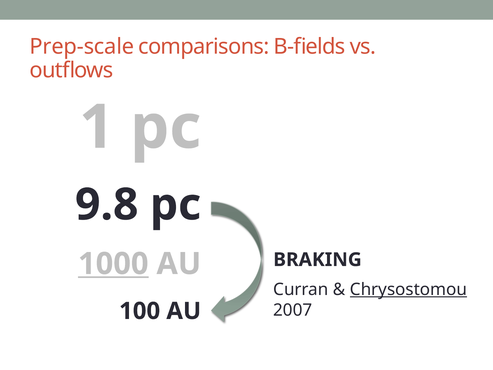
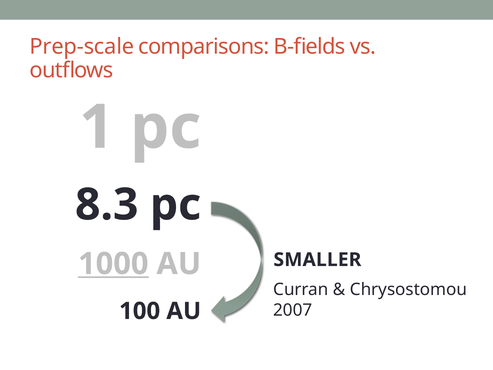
9.8: 9.8 -> 8.3 (107, 205)
BRAKING: BRAKING -> SMALLER (317, 260)
Chrysostomou underline: present -> none (408, 289)
